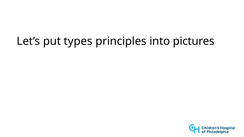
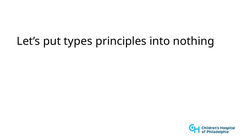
pictures: pictures -> nothing (194, 41)
